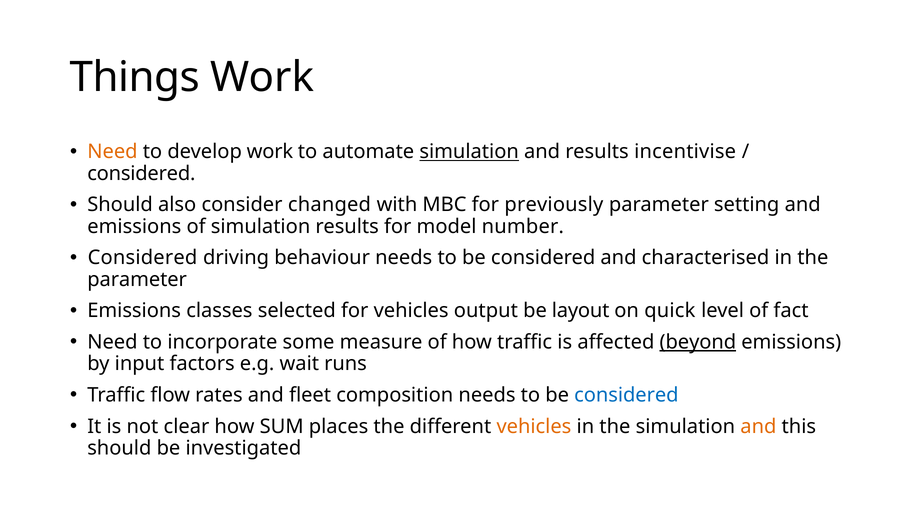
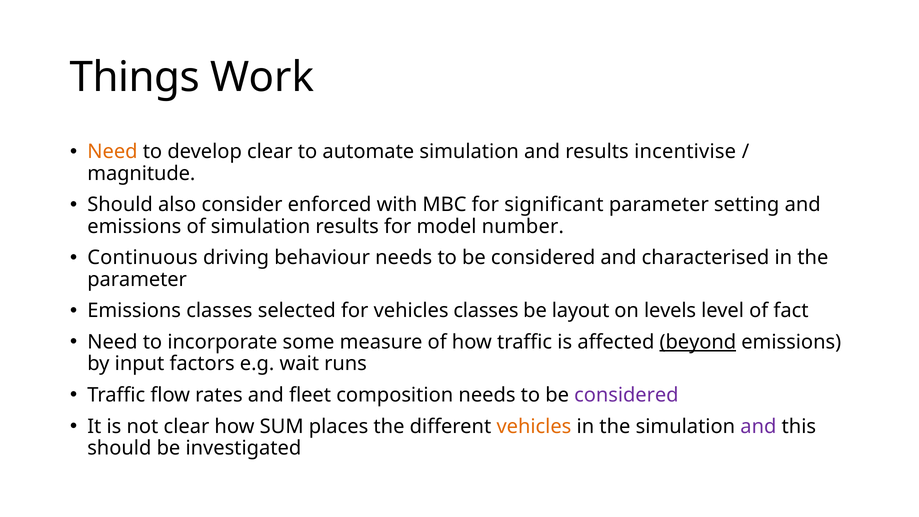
develop work: work -> clear (270, 152)
simulation underline: present -> none (469, 152)
considered: considered -> magnitude (141, 173)
changed: changed -> enforced (330, 205)
previously: previously -> significant (554, 205)
Considered: Considered -> Continuous (142, 258)
vehicles output: output -> classes (486, 311)
quick: quick -> levels (670, 311)
considered colour: blue -> purple (626, 395)
and colour: orange -> purple (758, 426)
